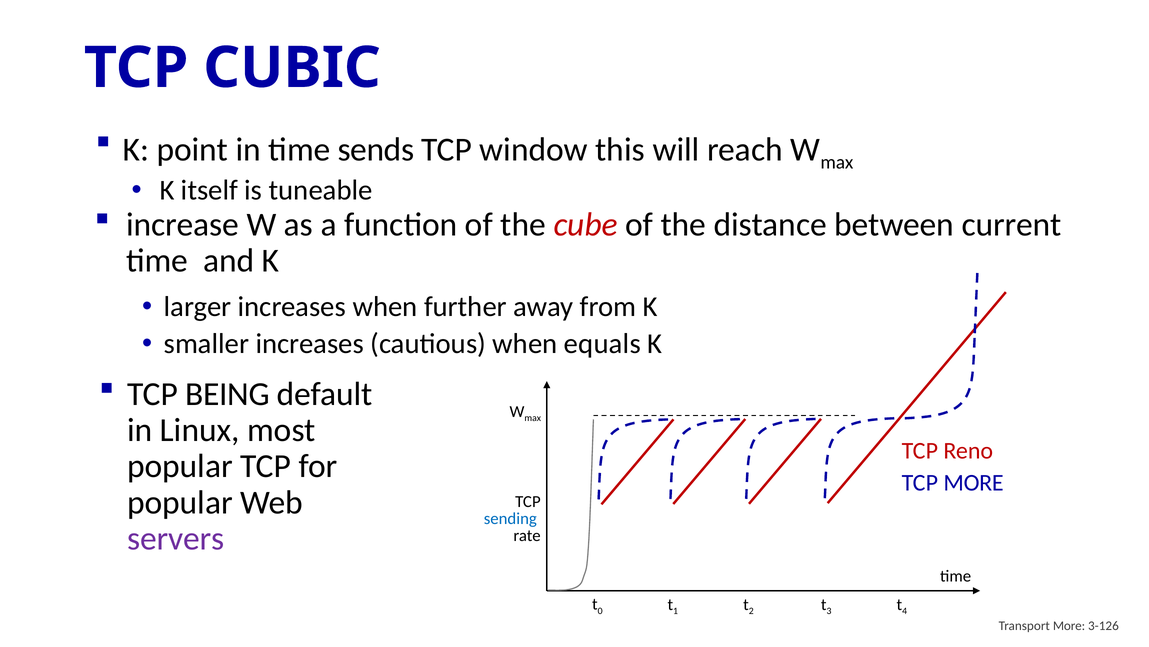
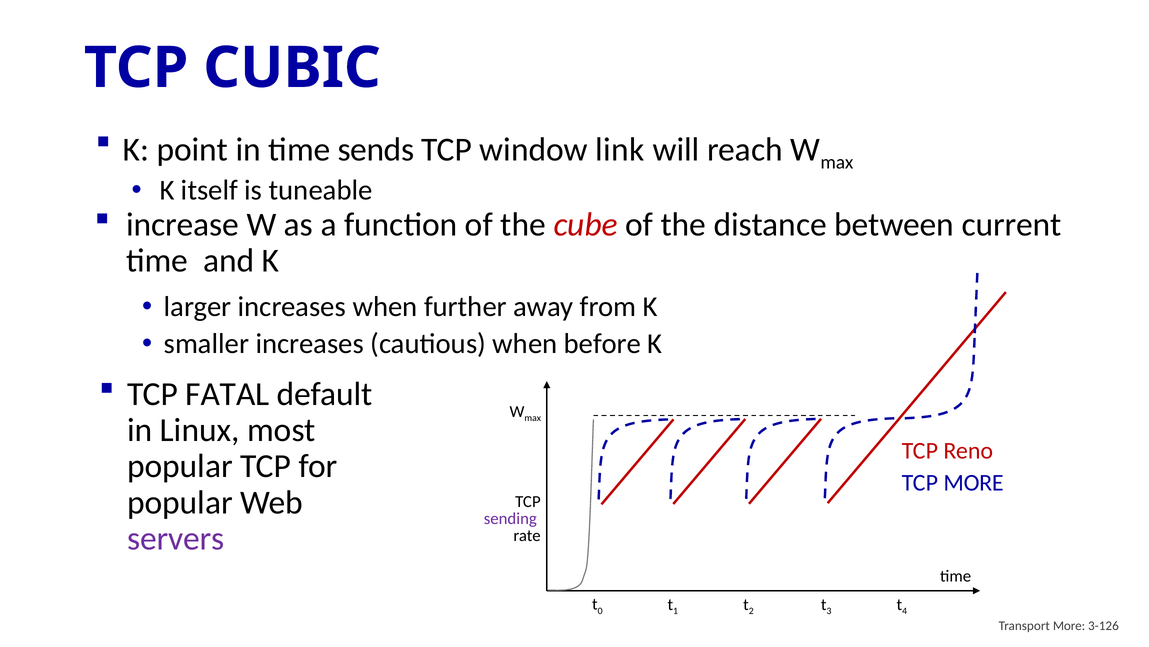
this: this -> link (620, 149)
equals: equals -> before (602, 343)
BEING: BEING -> FATAL (227, 394)
sending colour: blue -> purple (510, 518)
